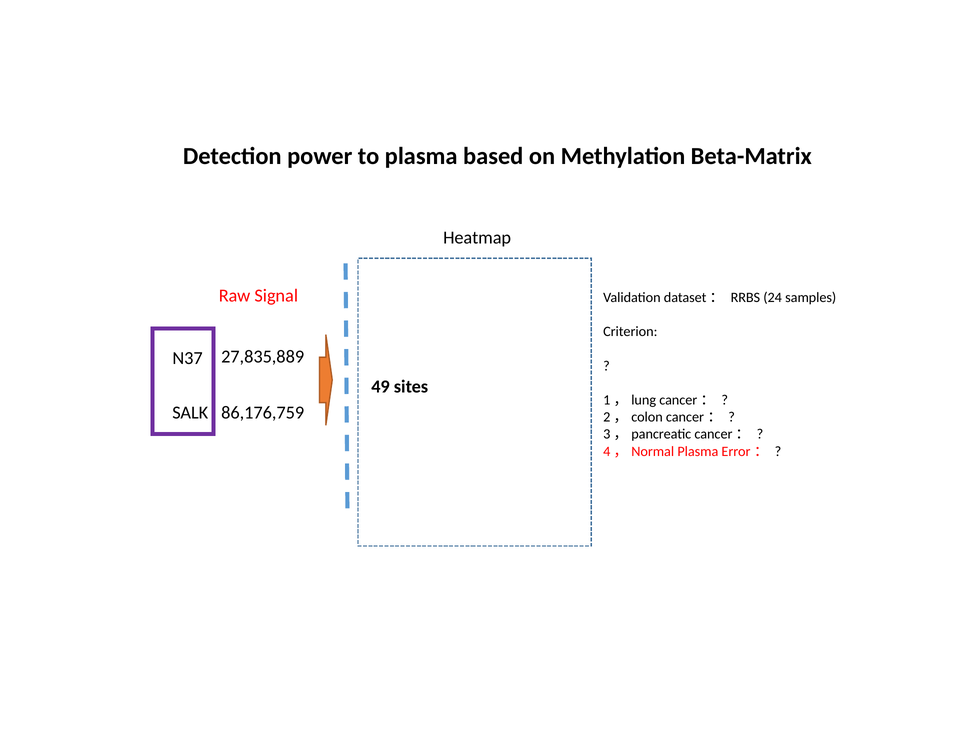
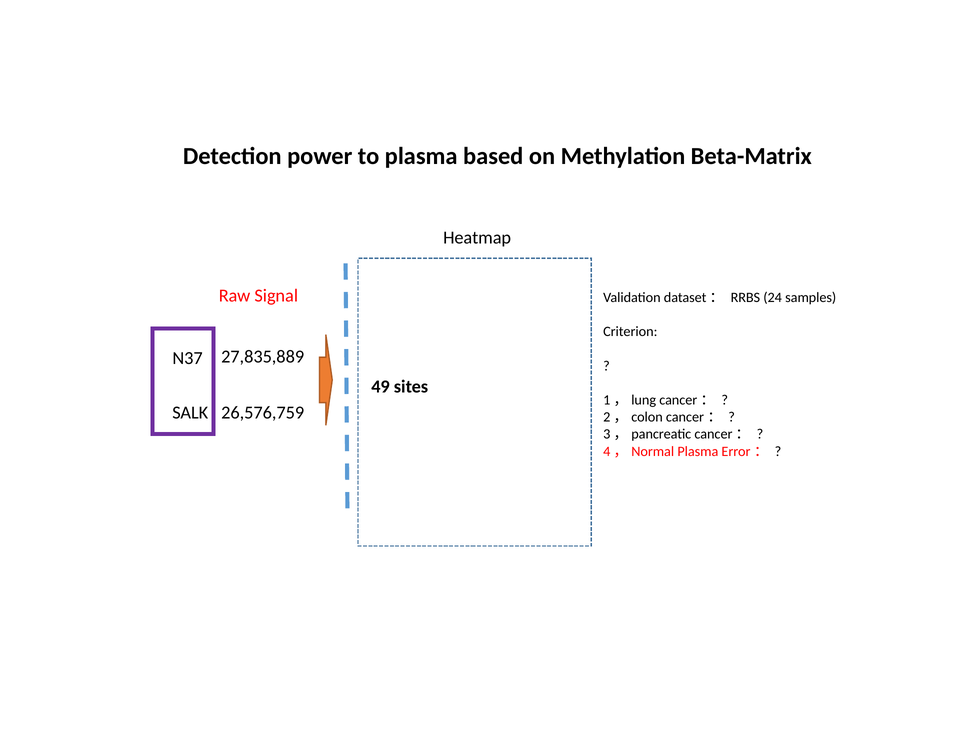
86,176,759: 86,176,759 -> 26,576,759 (263, 412)
